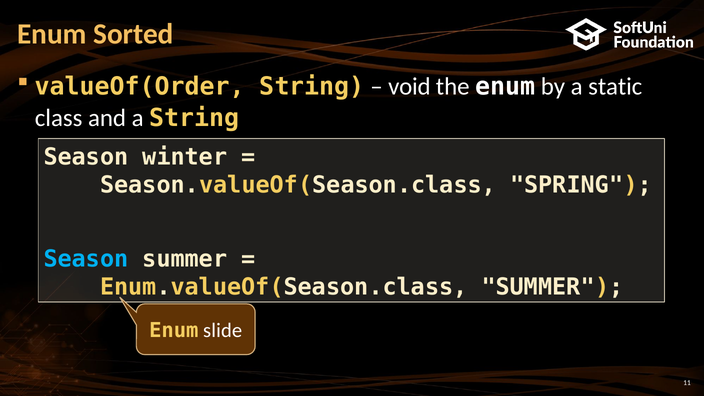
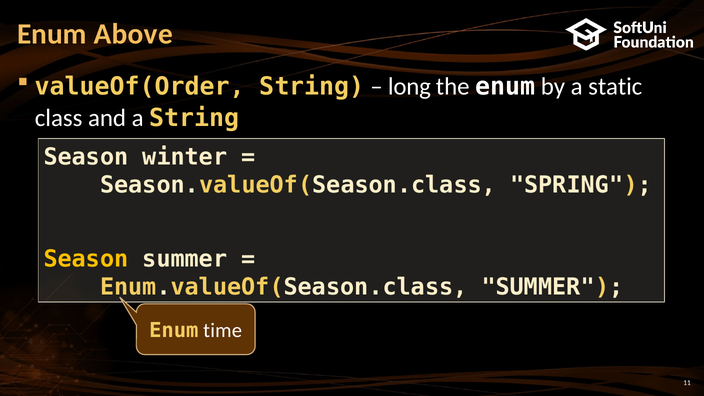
Sorted: Sorted -> Above (133, 34)
void: void -> long (409, 87)
Season colour: light blue -> yellow (86, 259)
slide: slide -> time (223, 331)
